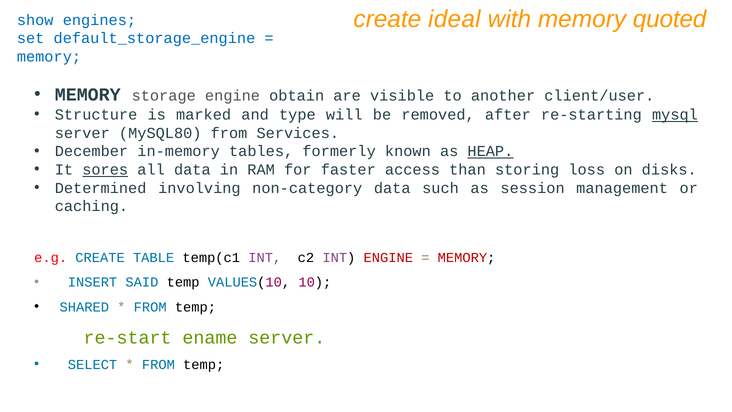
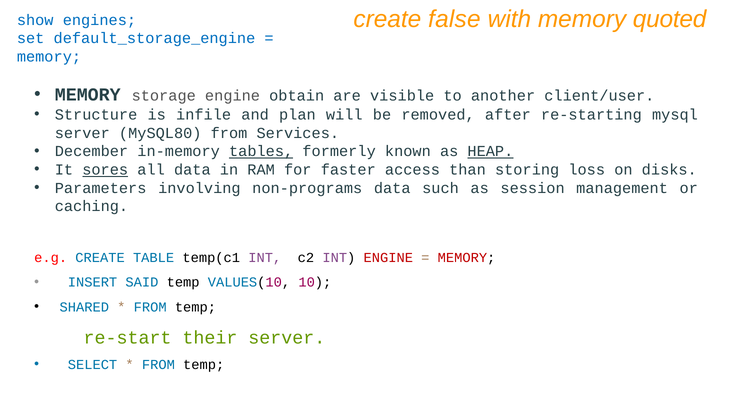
ideal: ideal -> false (454, 19)
marked: marked -> infile (204, 115)
type: type -> plan (297, 115)
mysql underline: present -> none (675, 115)
tables underline: none -> present (261, 151)
Determined: Determined -> Parameters (101, 188)
non-category: non-category -> non-programs (307, 188)
ename: ename -> their (210, 337)
